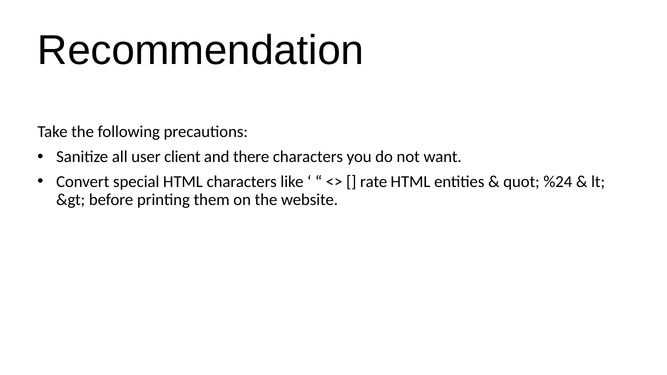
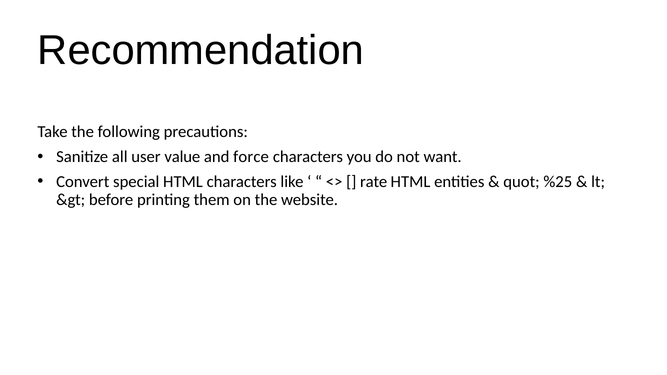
client: client -> value (182, 157)
there: there -> force (251, 157)
%24: %24 -> %25 (558, 182)
